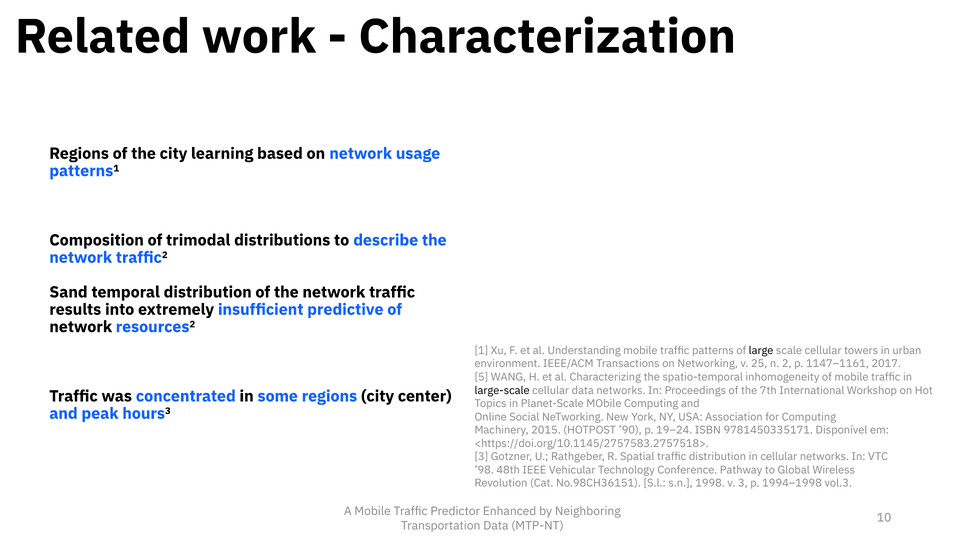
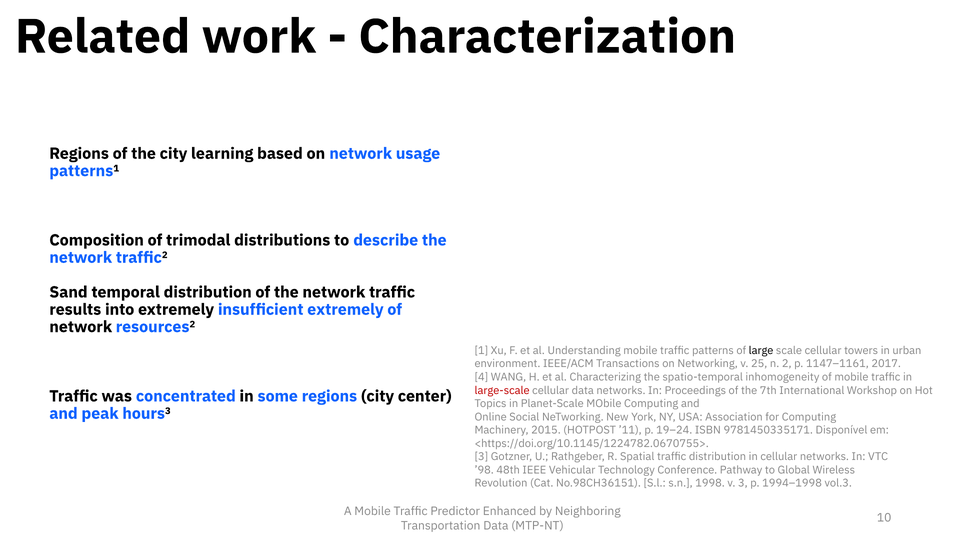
insufficient predictive: predictive -> extremely (345, 309)
5: 5 -> 4 (481, 377)
large-scale colour: black -> red (502, 390)
’90: ’90 -> ’11 (630, 430)
<https://doi.org/10.1145/2757583.2757518>: <https://doi.org/10.1145/2757583.2757518> -> <https://doi.org/10.1145/1224782.0670755> (592, 443)
